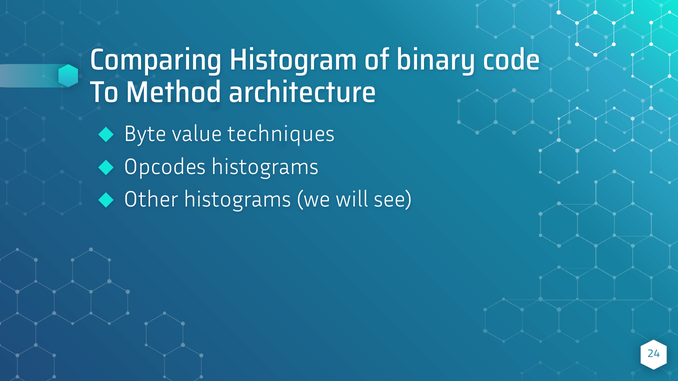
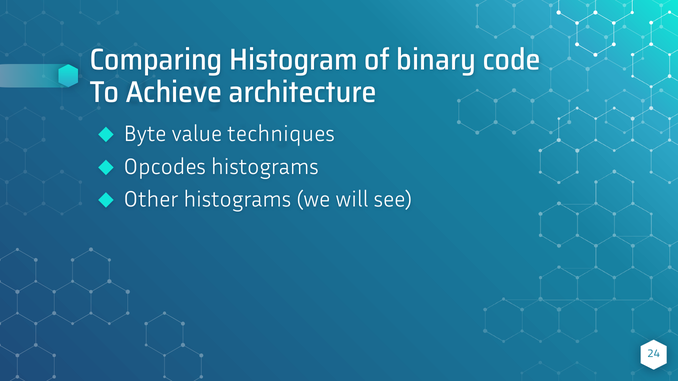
Method: Method -> Achieve (174, 93)
